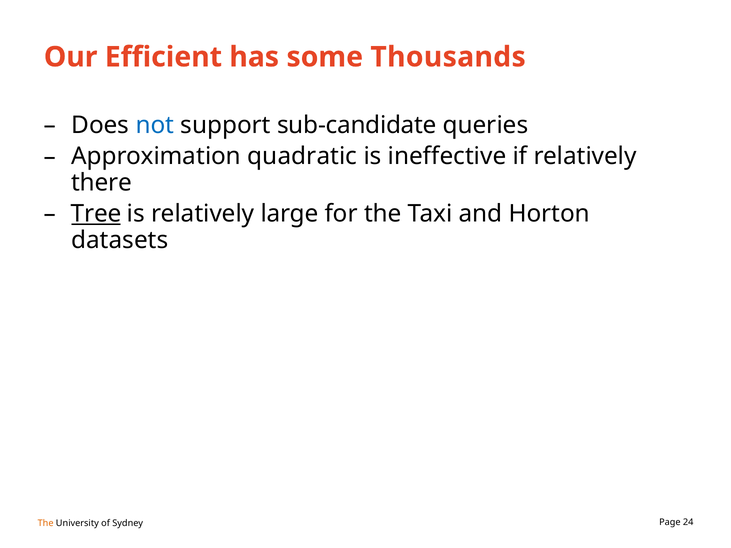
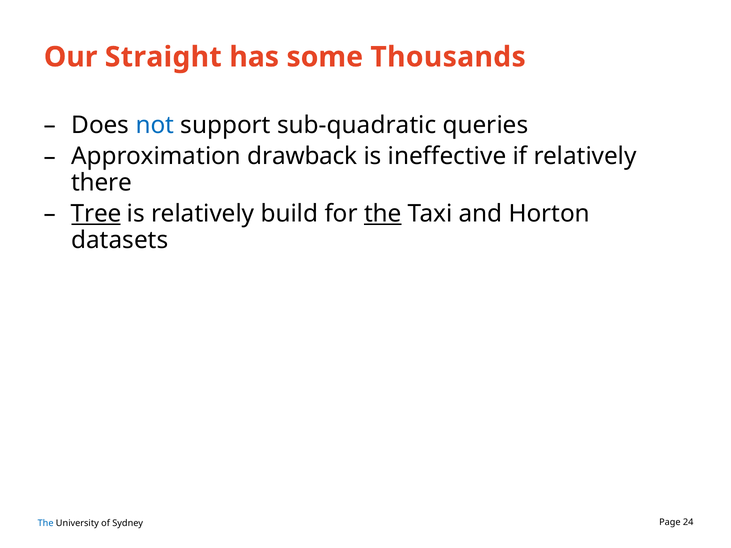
Efficient: Efficient -> Straight (163, 57)
sub-candidate: sub-candidate -> sub-quadratic (357, 125)
quadratic: quadratic -> drawback (302, 156)
large: large -> build (289, 214)
the underline: none -> present (383, 214)
The colour: orange -> blue (46, 523)
